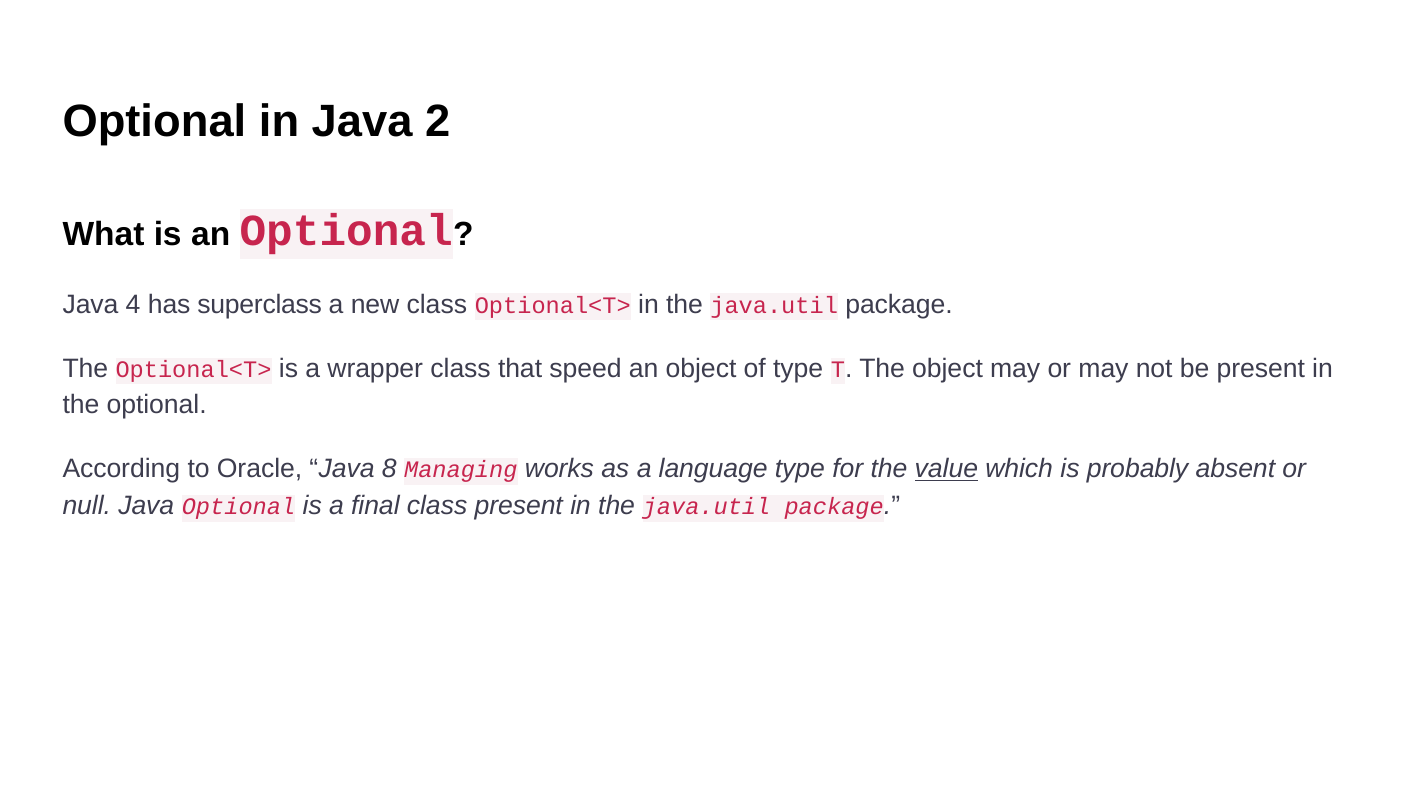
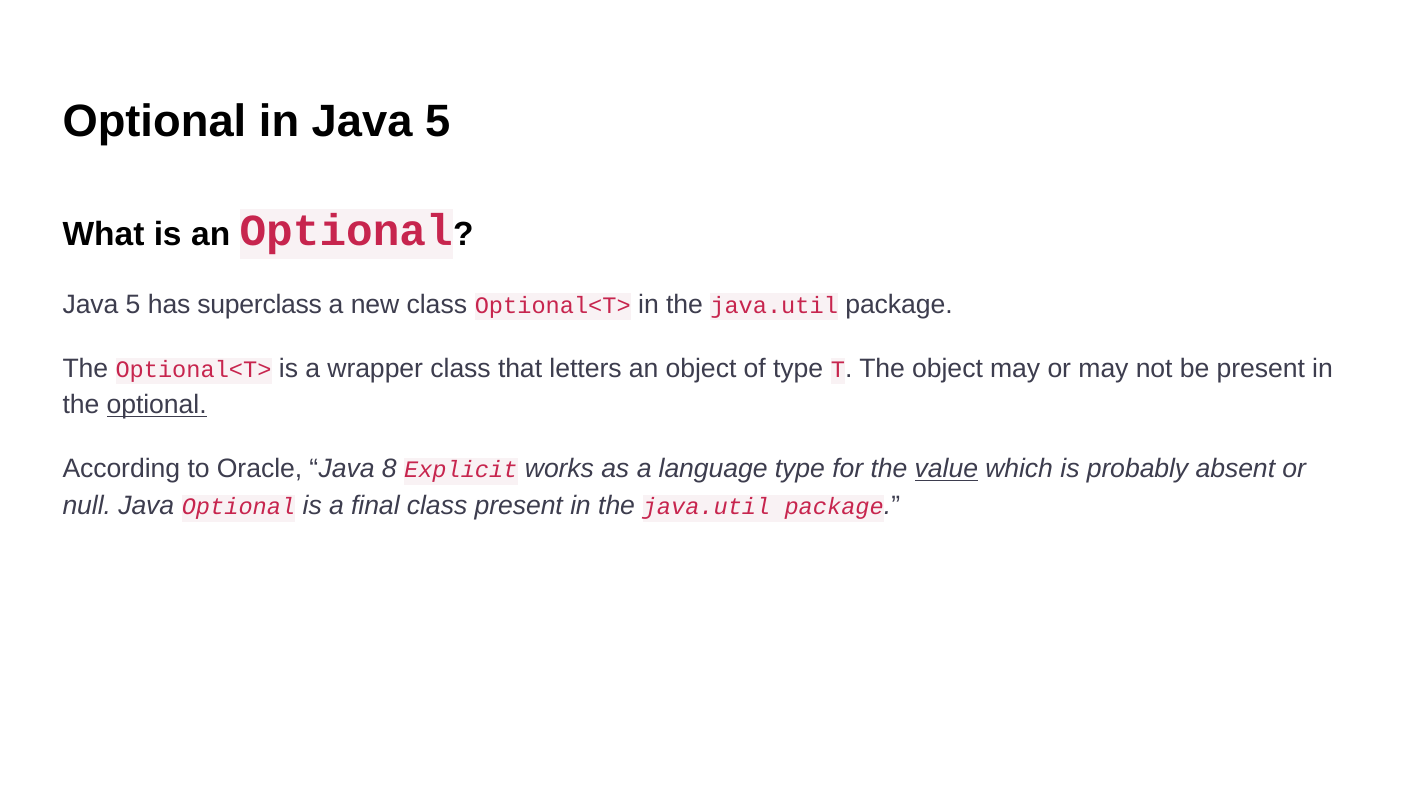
in Java 2: 2 -> 5 (438, 122)
4: 4 -> 5 (133, 304)
speed: speed -> letters (586, 369)
optional underline: none -> present (157, 405)
Managing: Managing -> Explicit (461, 470)
